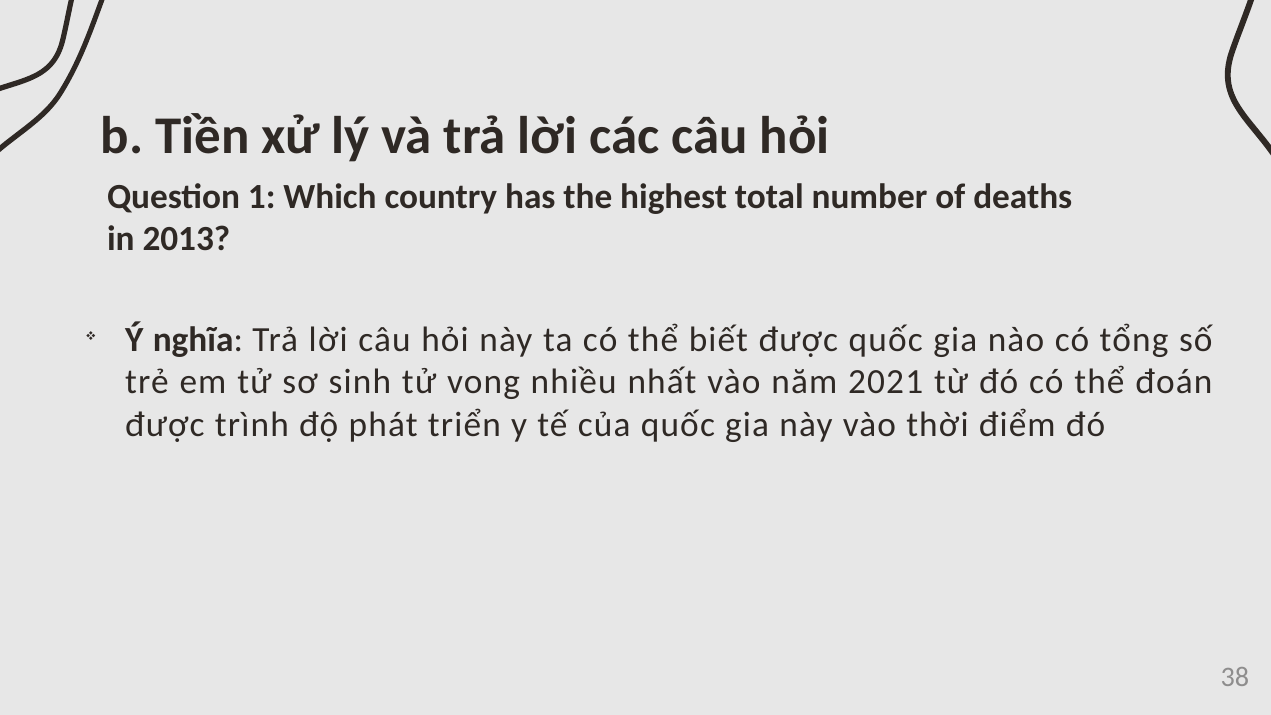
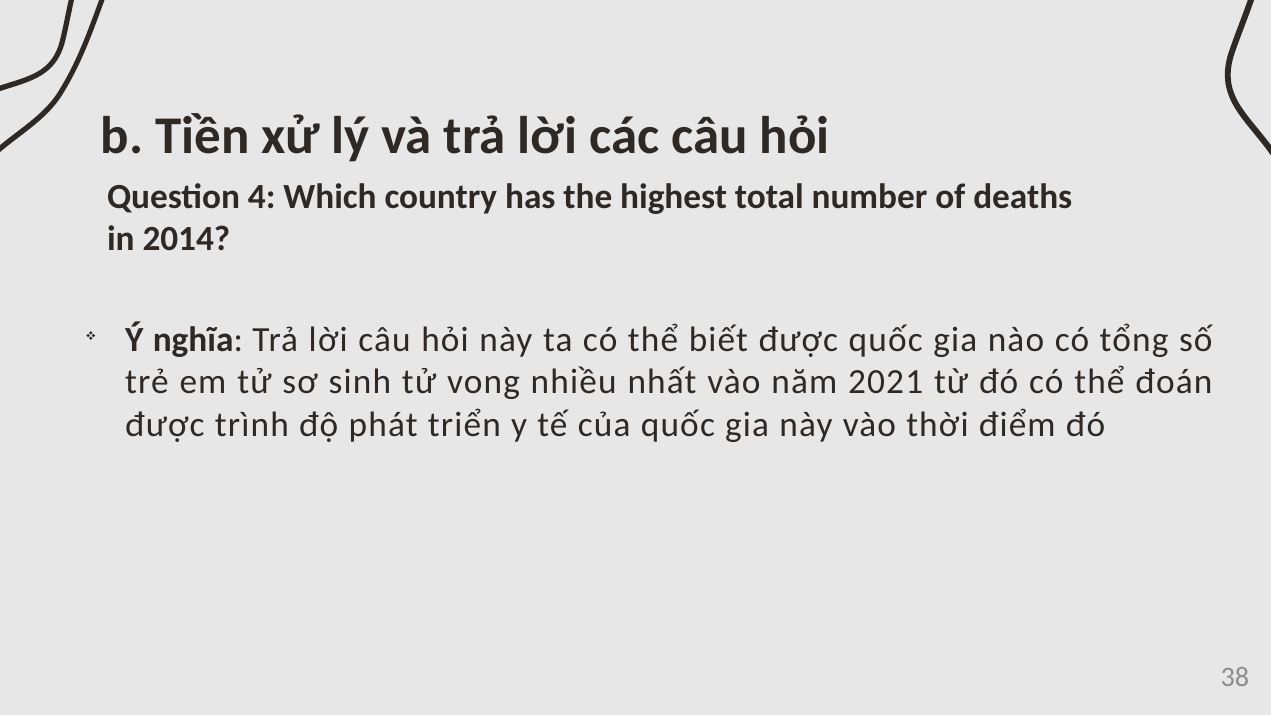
1: 1 -> 4 (262, 197)
2013: 2013 -> 2014 (186, 239)
